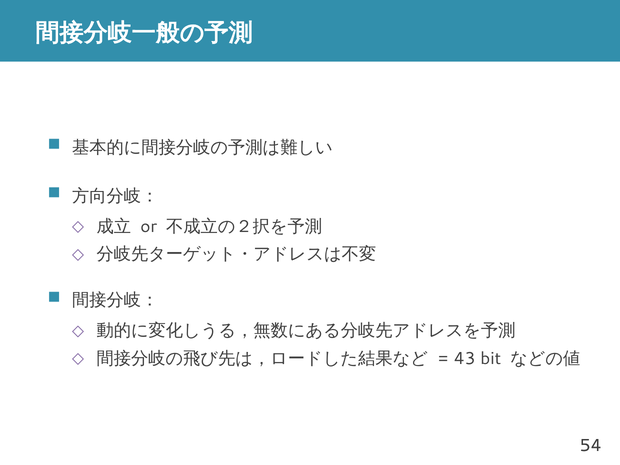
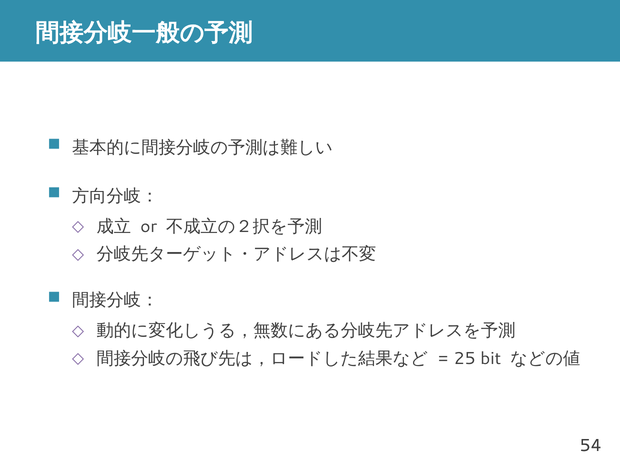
43: 43 -> 25 (465, 359)
